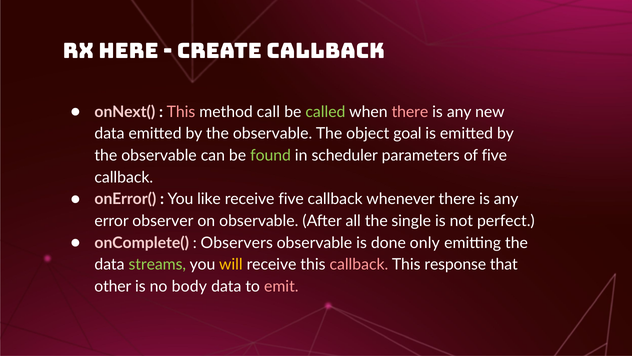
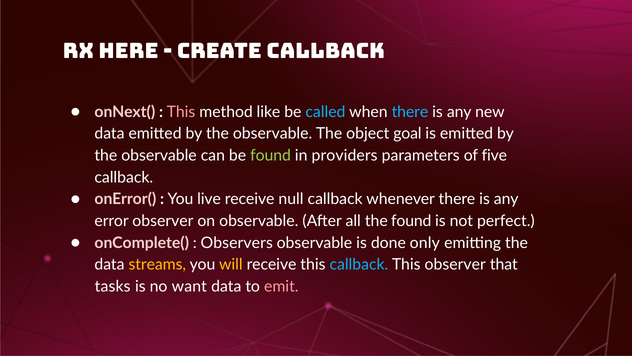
call: call -> like (268, 112)
called colour: light green -> light blue (325, 112)
there colour: pink -> light blue (410, 112)
scheduler: scheduler -> providers (345, 155)
like: like -> live (209, 199)
receive five: five -> null (291, 199)
the single: single -> found (411, 221)
streams colour: light green -> yellow (157, 264)
callback colour: pink -> light blue (359, 264)
This response: response -> observer (455, 264)
other: other -> tasks (113, 286)
body: body -> want (189, 286)
